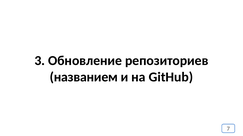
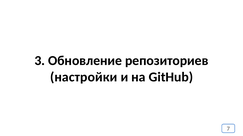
названием: названием -> настройки (84, 77)
